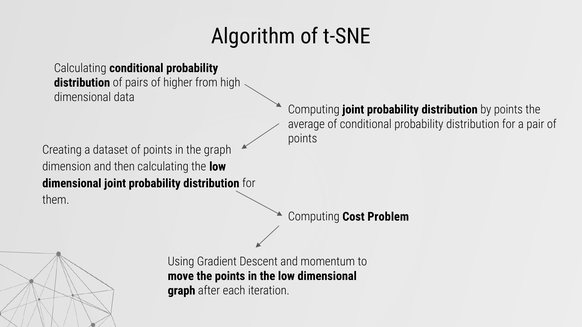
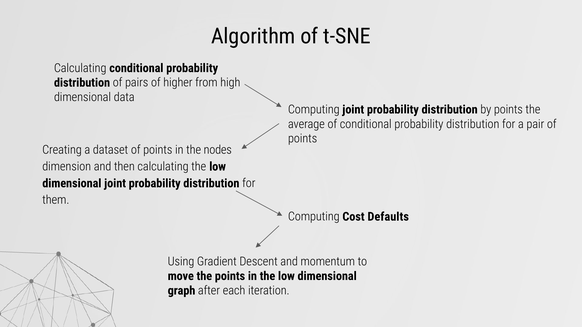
the graph: graph -> nodes (218, 150)
Problem: Problem -> Defaults (388, 217)
